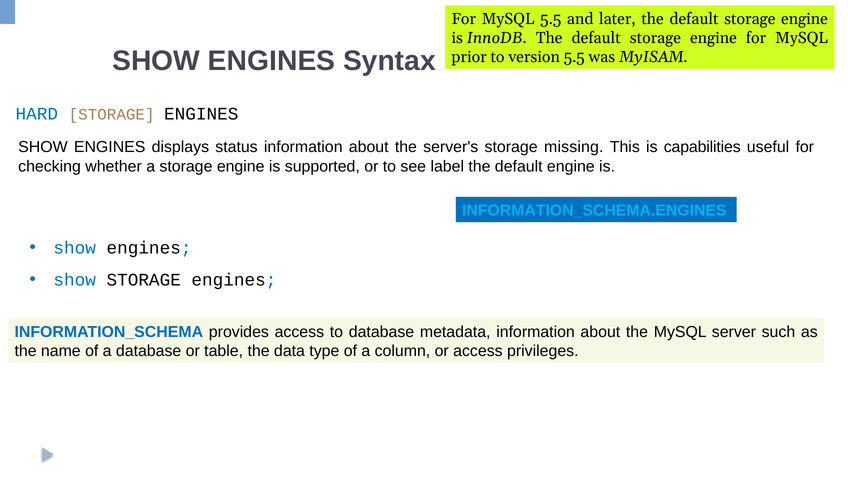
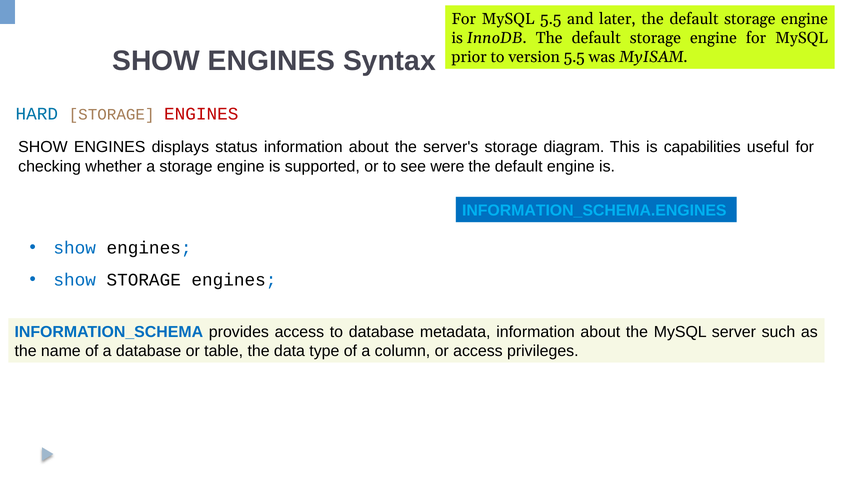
ENGINES colour: black -> red (201, 114)
missing: missing -> diagram (574, 147)
label: label -> were (447, 166)
